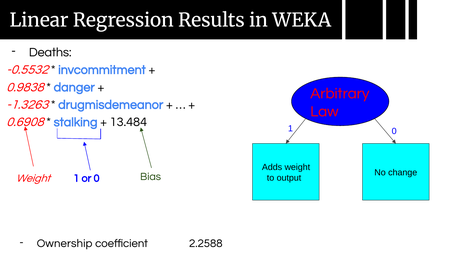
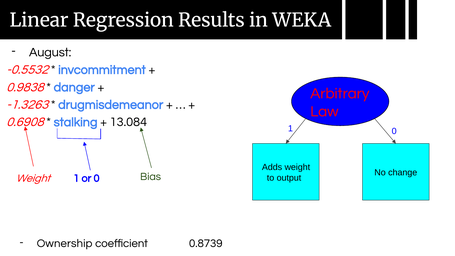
Deaths: Deaths -> August (50, 52)
13.484: 13.484 -> 13.084 (128, 122)
2.2588: 2.2588 -> 0.8739 (206, 243)
